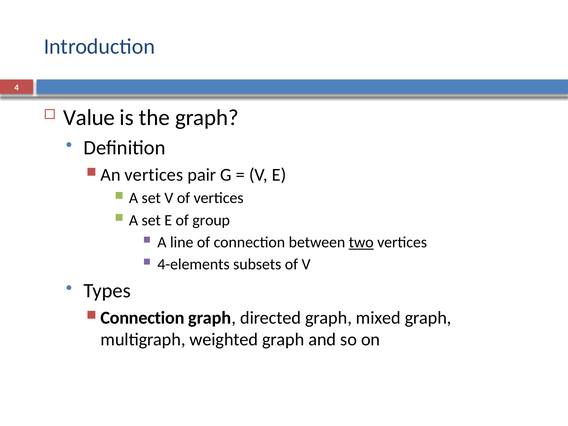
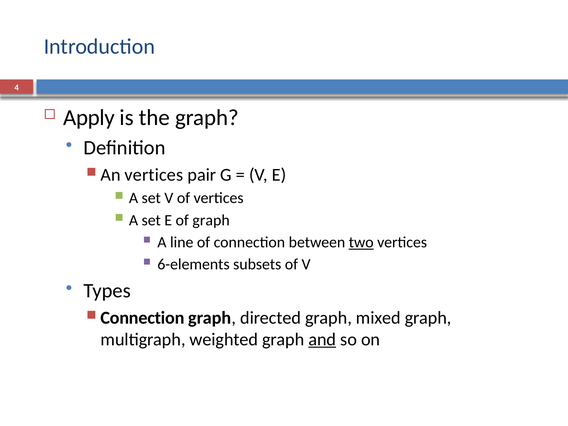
Value: Value -> Apply (89, 118)
of group: group -> graph (211, 220)
4-elements: 4-elements -> 6-elements (193, 264)
and underline: none -> present (322, 339)
